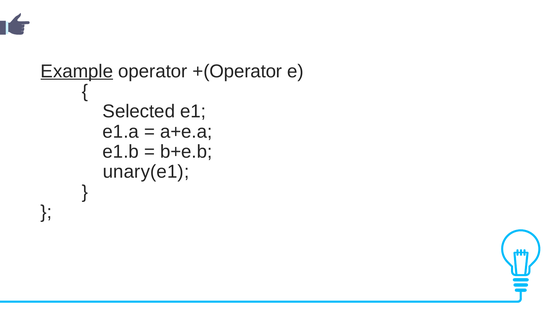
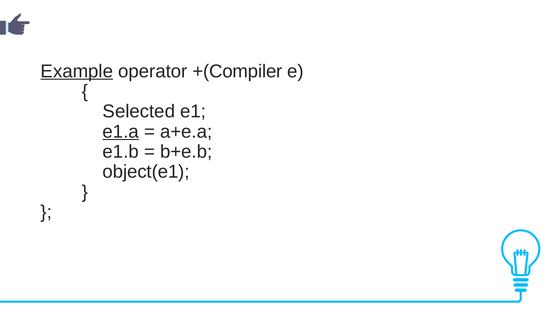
+(Operator: +(Operator -> +(Compiler (237, 71)
e1.a underline: none -> present (121, 132)
unary(e1: unary(e1 -> object(e1 (146, 172)
